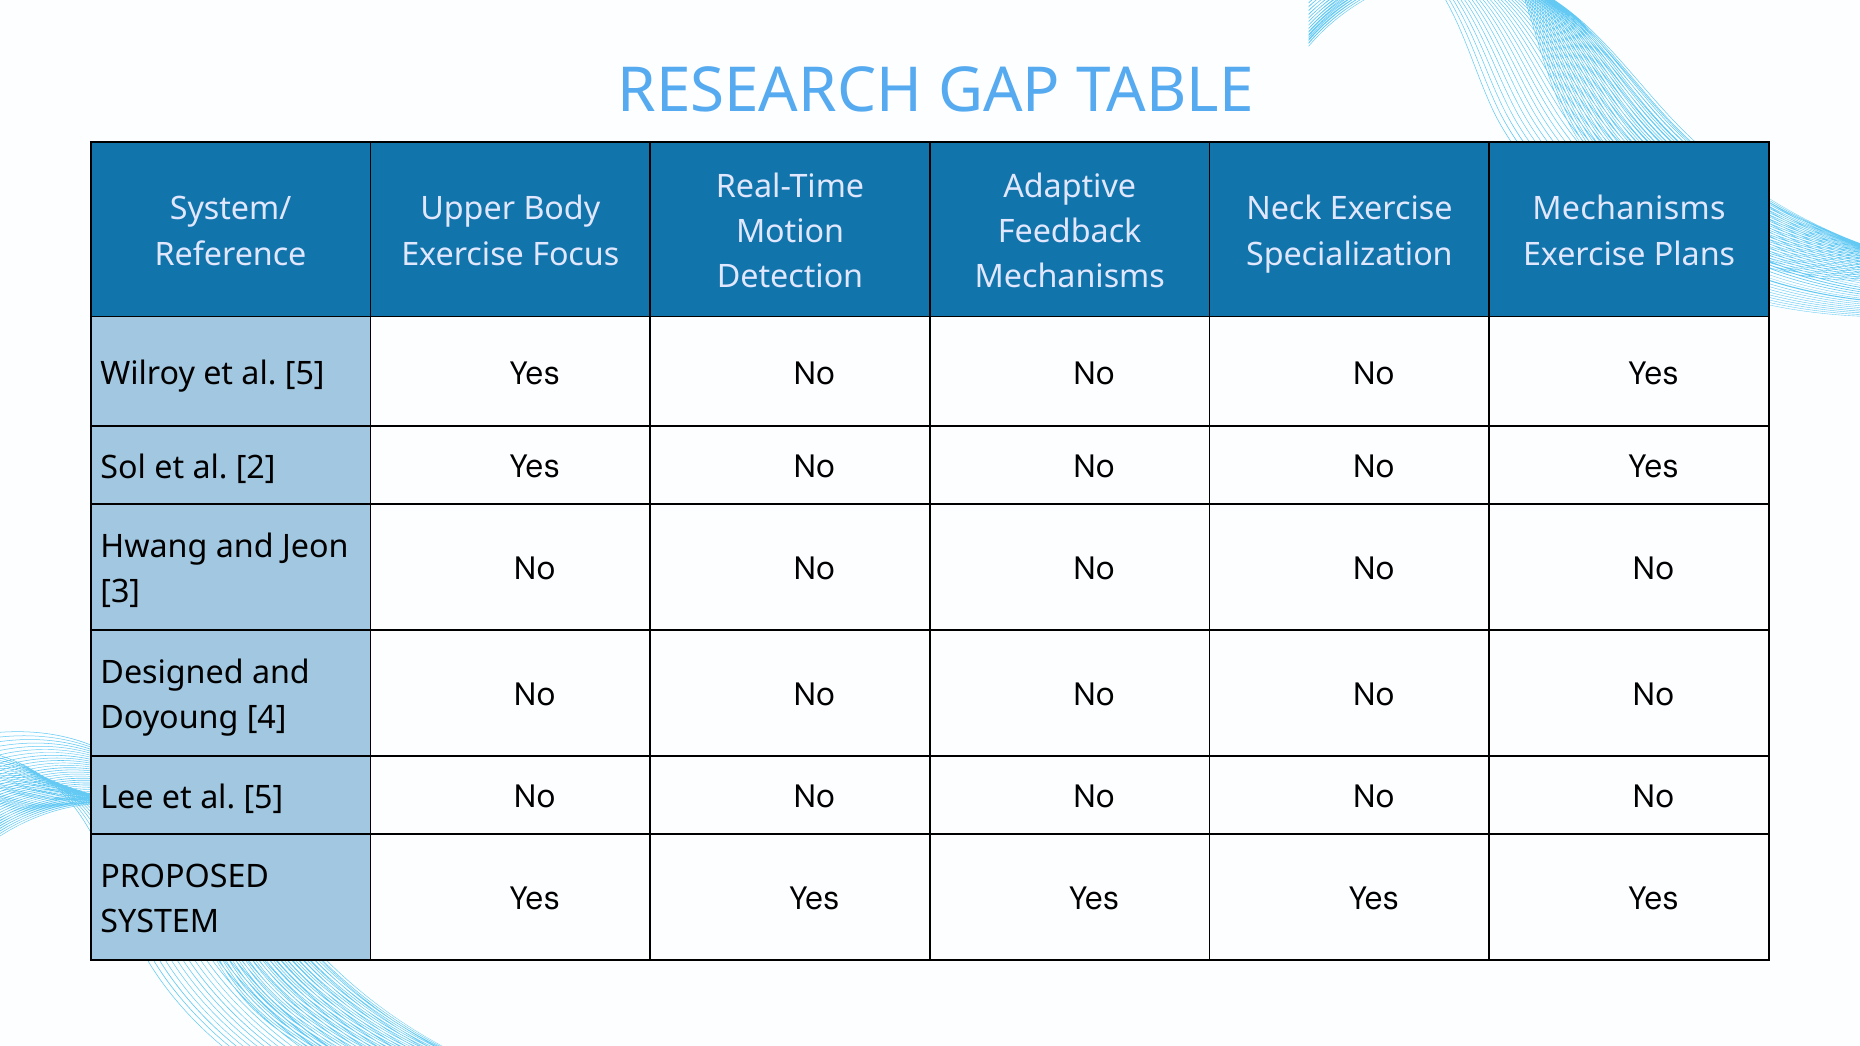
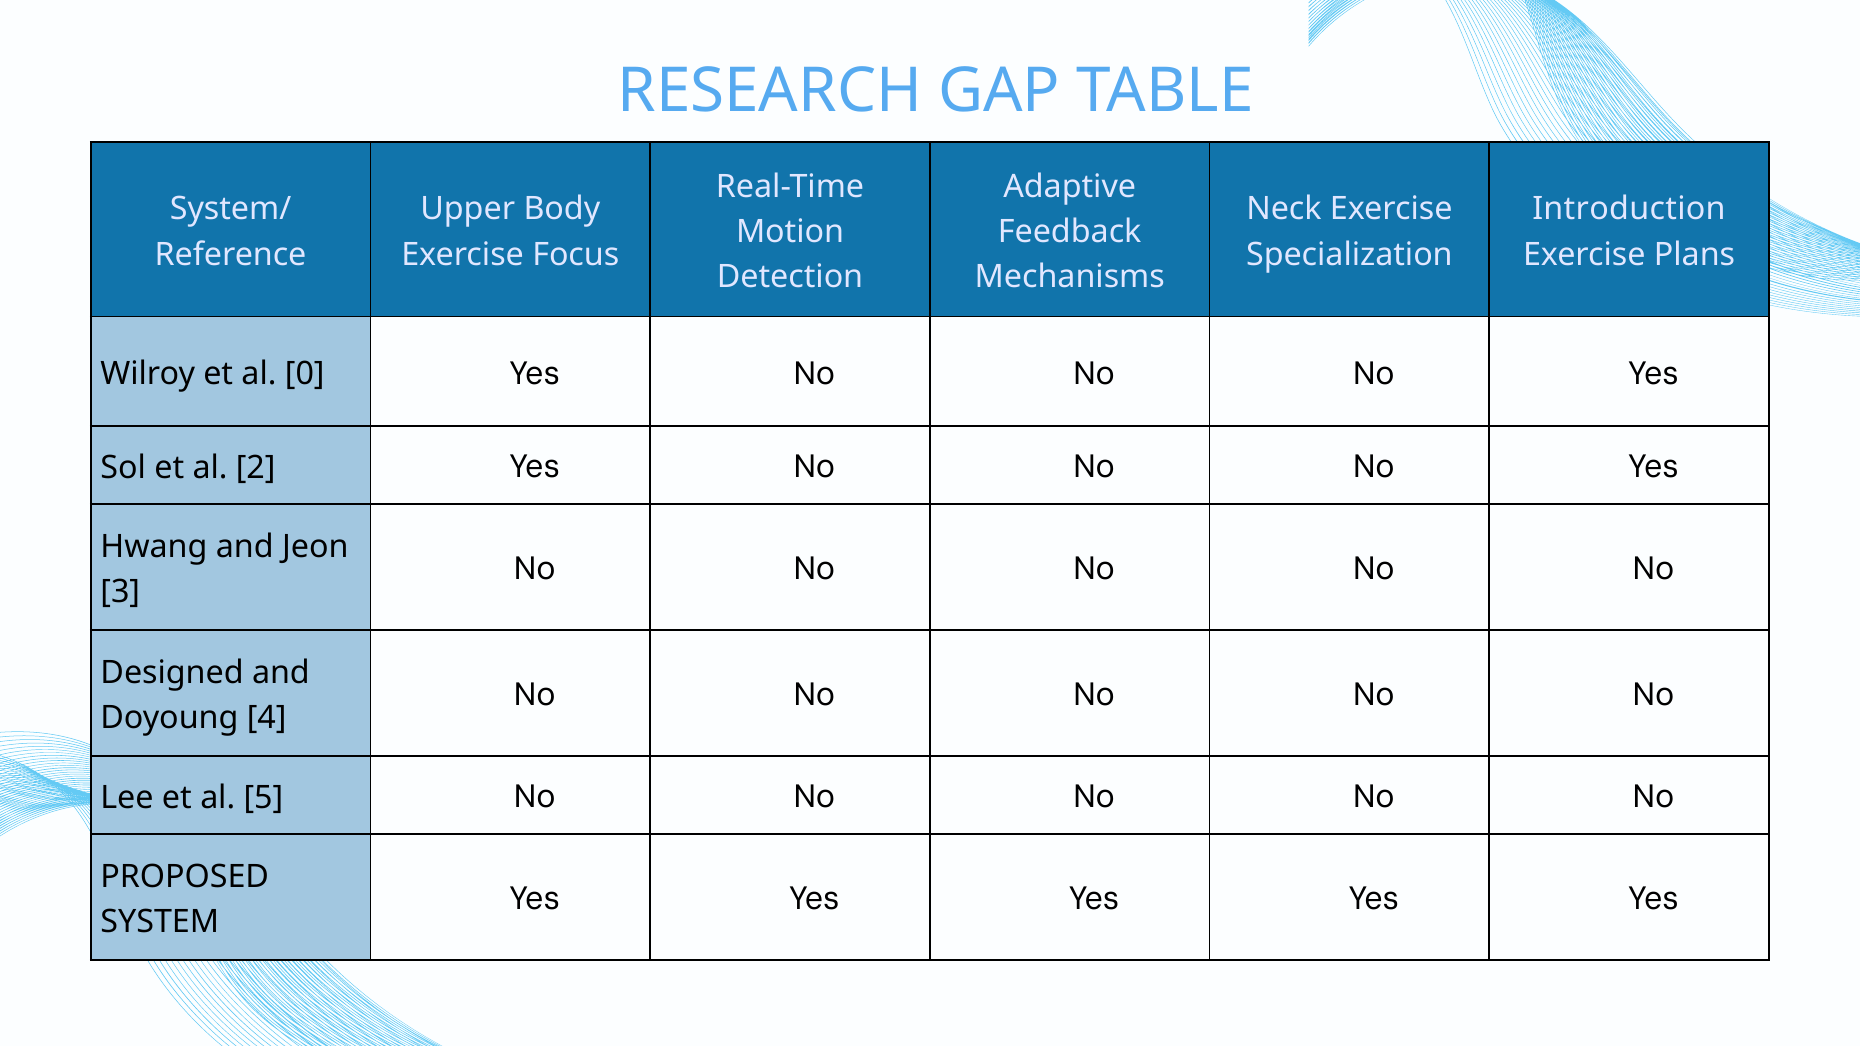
Mechanisms: Mechanisms -> Introduction (1629, 209)
Wilroy et al 5: 5 -> 0 (305, 374)
